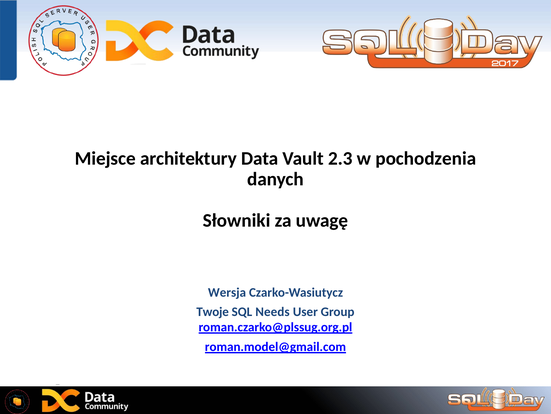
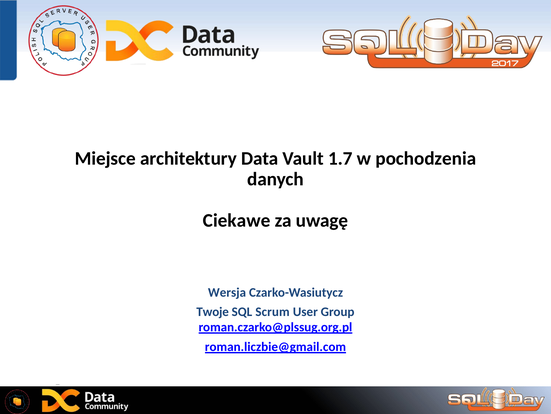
2.3: 2.3 -> 1.7 (340, 158)
Słowniki: Słowniki -> Ciekawe (237, 220)
Needs: Needs -> Scrum (273, 311)
roman.model@gmail.com: roman.model@gmail.com -> roman.liczbie@gmail.com (275, 346)
